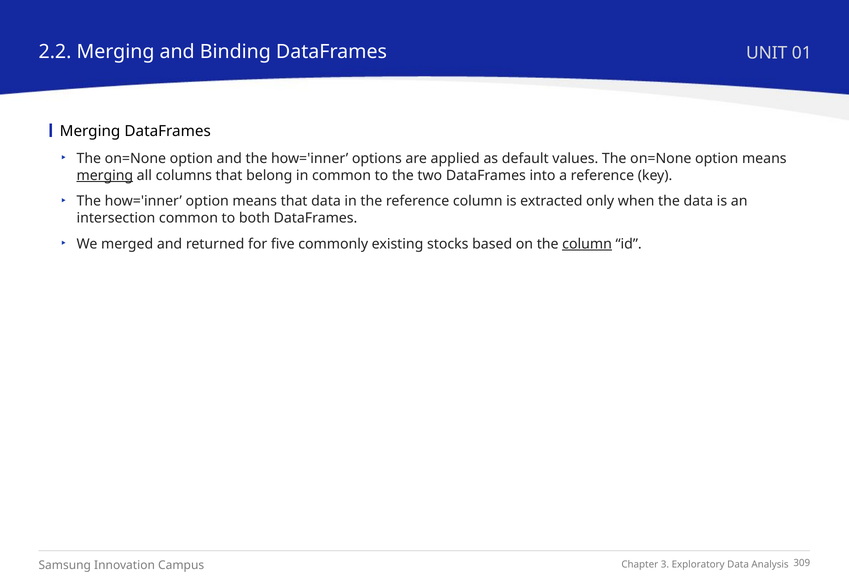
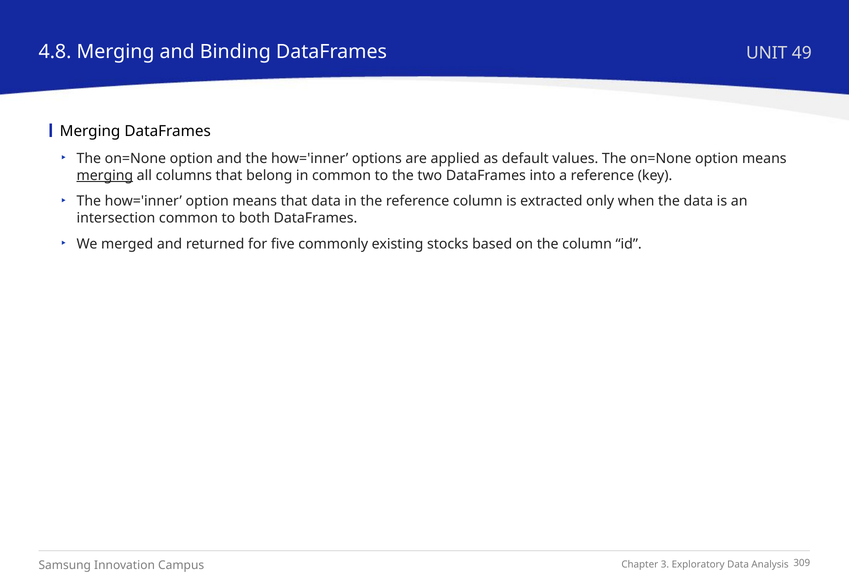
2.2: 2.2 -> 4.8 (55, 52)
01: 01 -> 49 (802, 53)
column underline: present -> none (587, 244)
